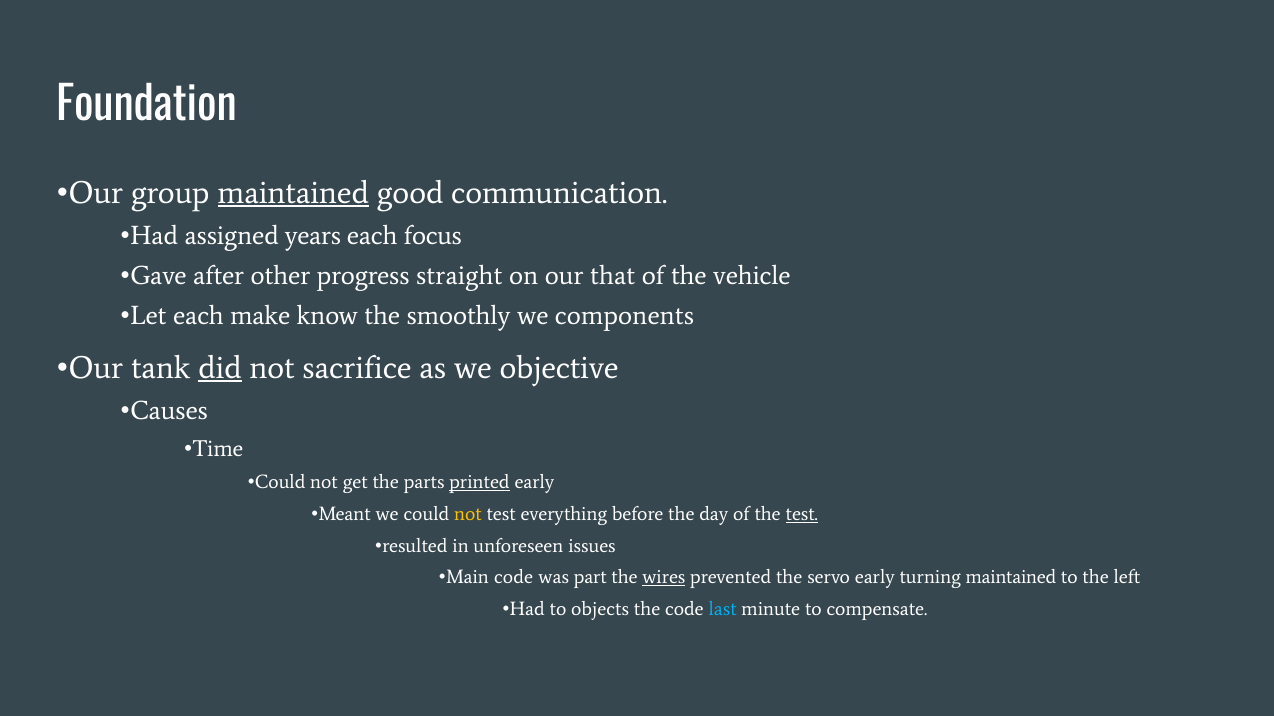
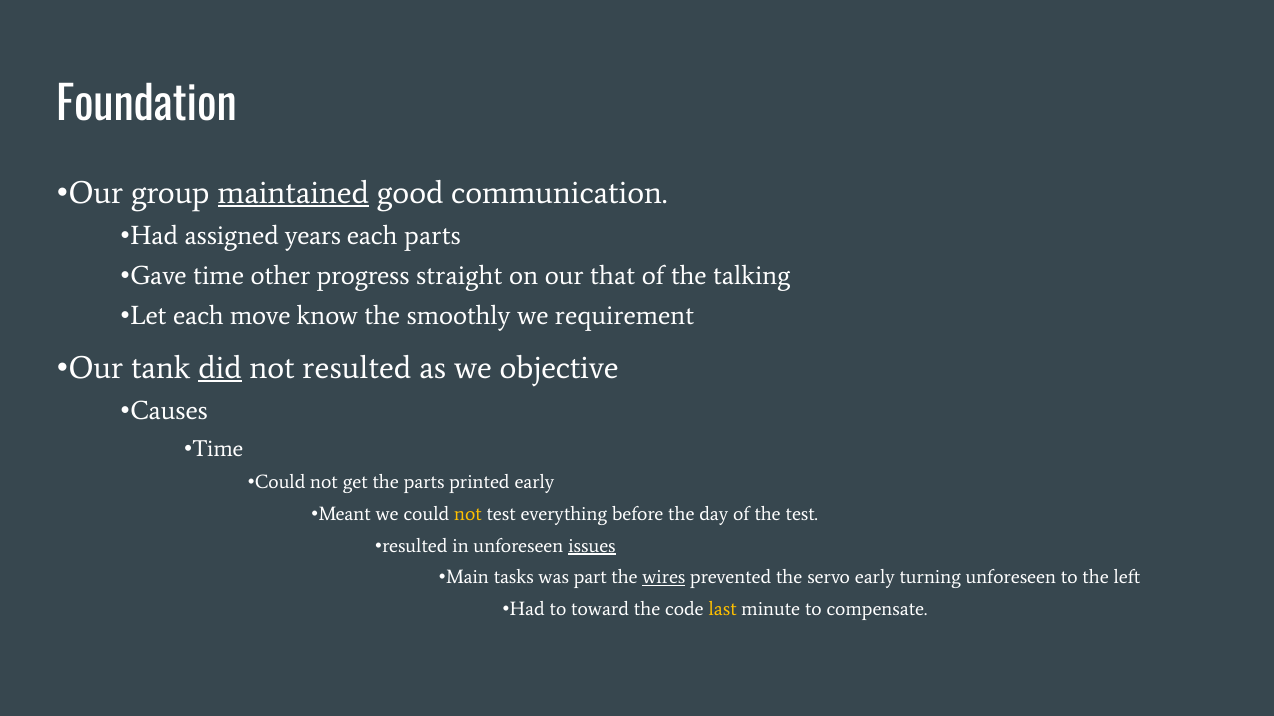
each focus: focus -> parts (433, 236)
Gave after: after -> time (219, 276)
vehicle: vehicle -> talking (752, 276)
make: make -> move (260, 316)
components: components -> requirement (625, 316)
not sacrifice: sacrifice -> resulted (357, 368)
printed underline: present -> none (479, 483)
test underline: present -> none (802, 514)
issues underline: none -> present (592, 546)
Main code: code -> tasks (514, 578)
turning maintained: maintained -> unforeseen (1011, 578)
objects: objects -> toward (600, 610)
last colour: light blue -> yellow (723, 610)
